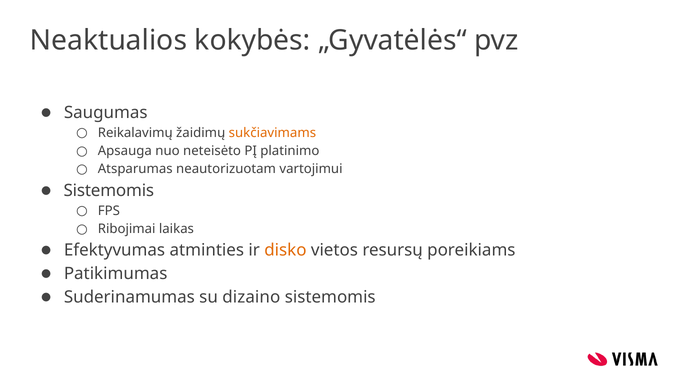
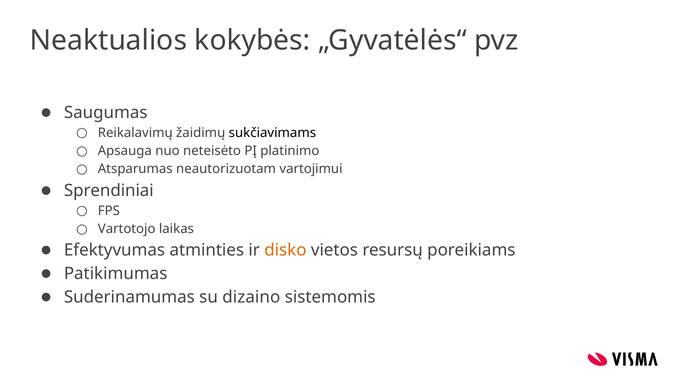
sukčiavimams colour: orange -> black (272, 133)
Sistemomis: Sistemomis -> Sprendiniai (109, 190)
Ribojimai: Ribojimai -> Vartotojo (127, 229)
